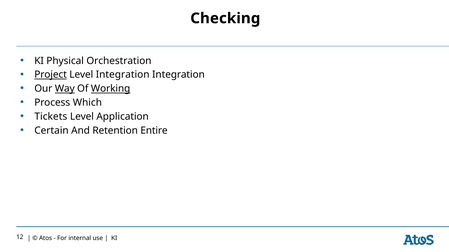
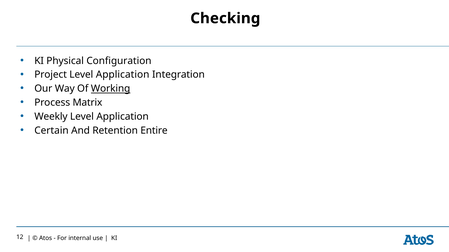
Orchestration: Orchestration -> Configuration (119, 61)
Project underline: present -> none (51, 75)
Integration: Integration -> Application (123, 75)
Way underline: present -> none (65, 89)
Which: Which -> Matrix (87, 103)
Tickets: Tickets -> Weekly (51, 117)
